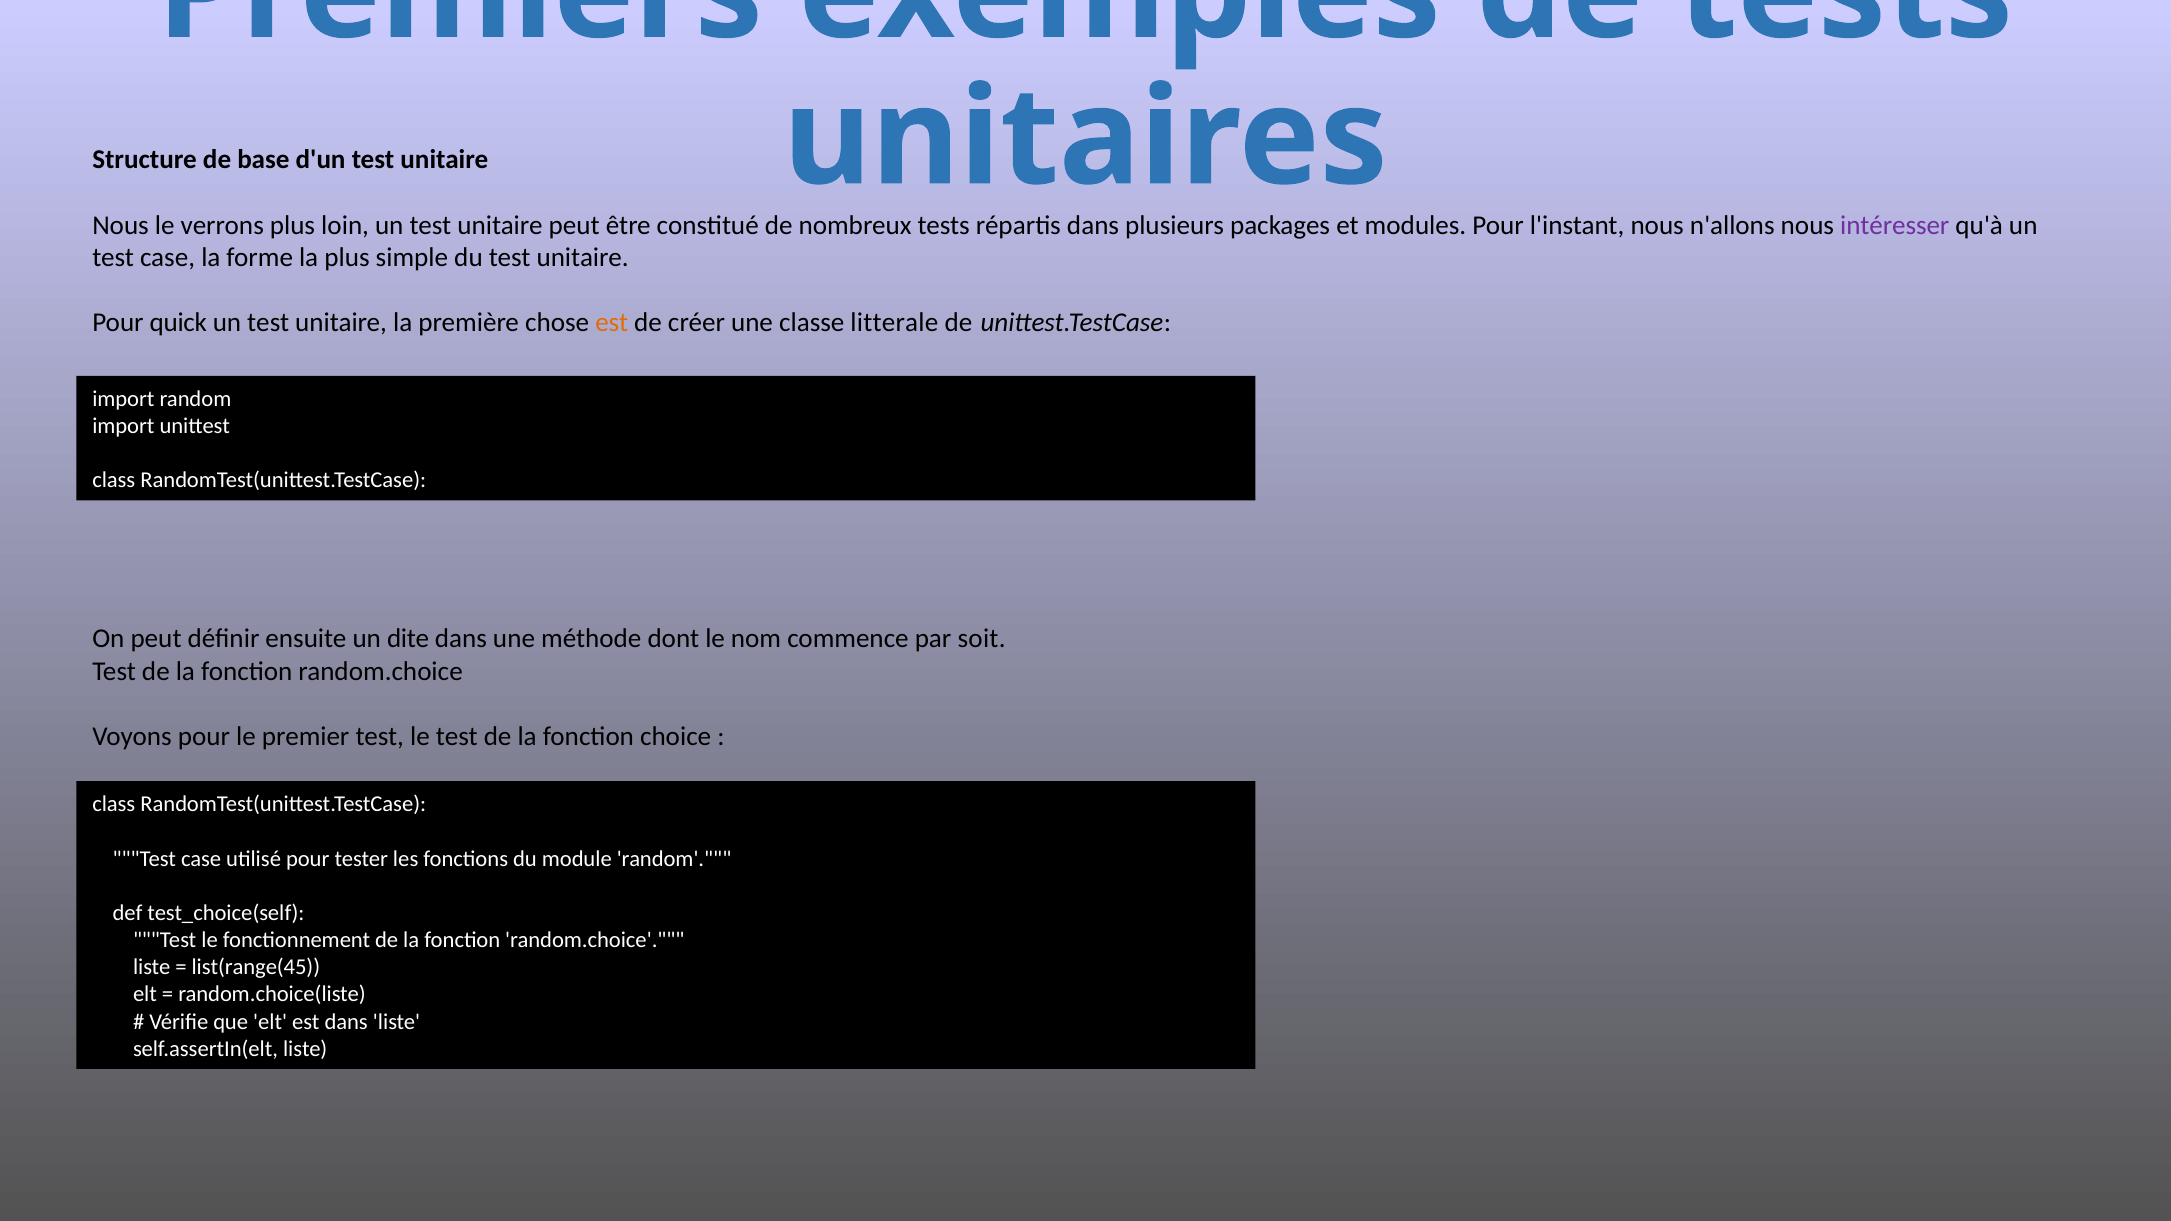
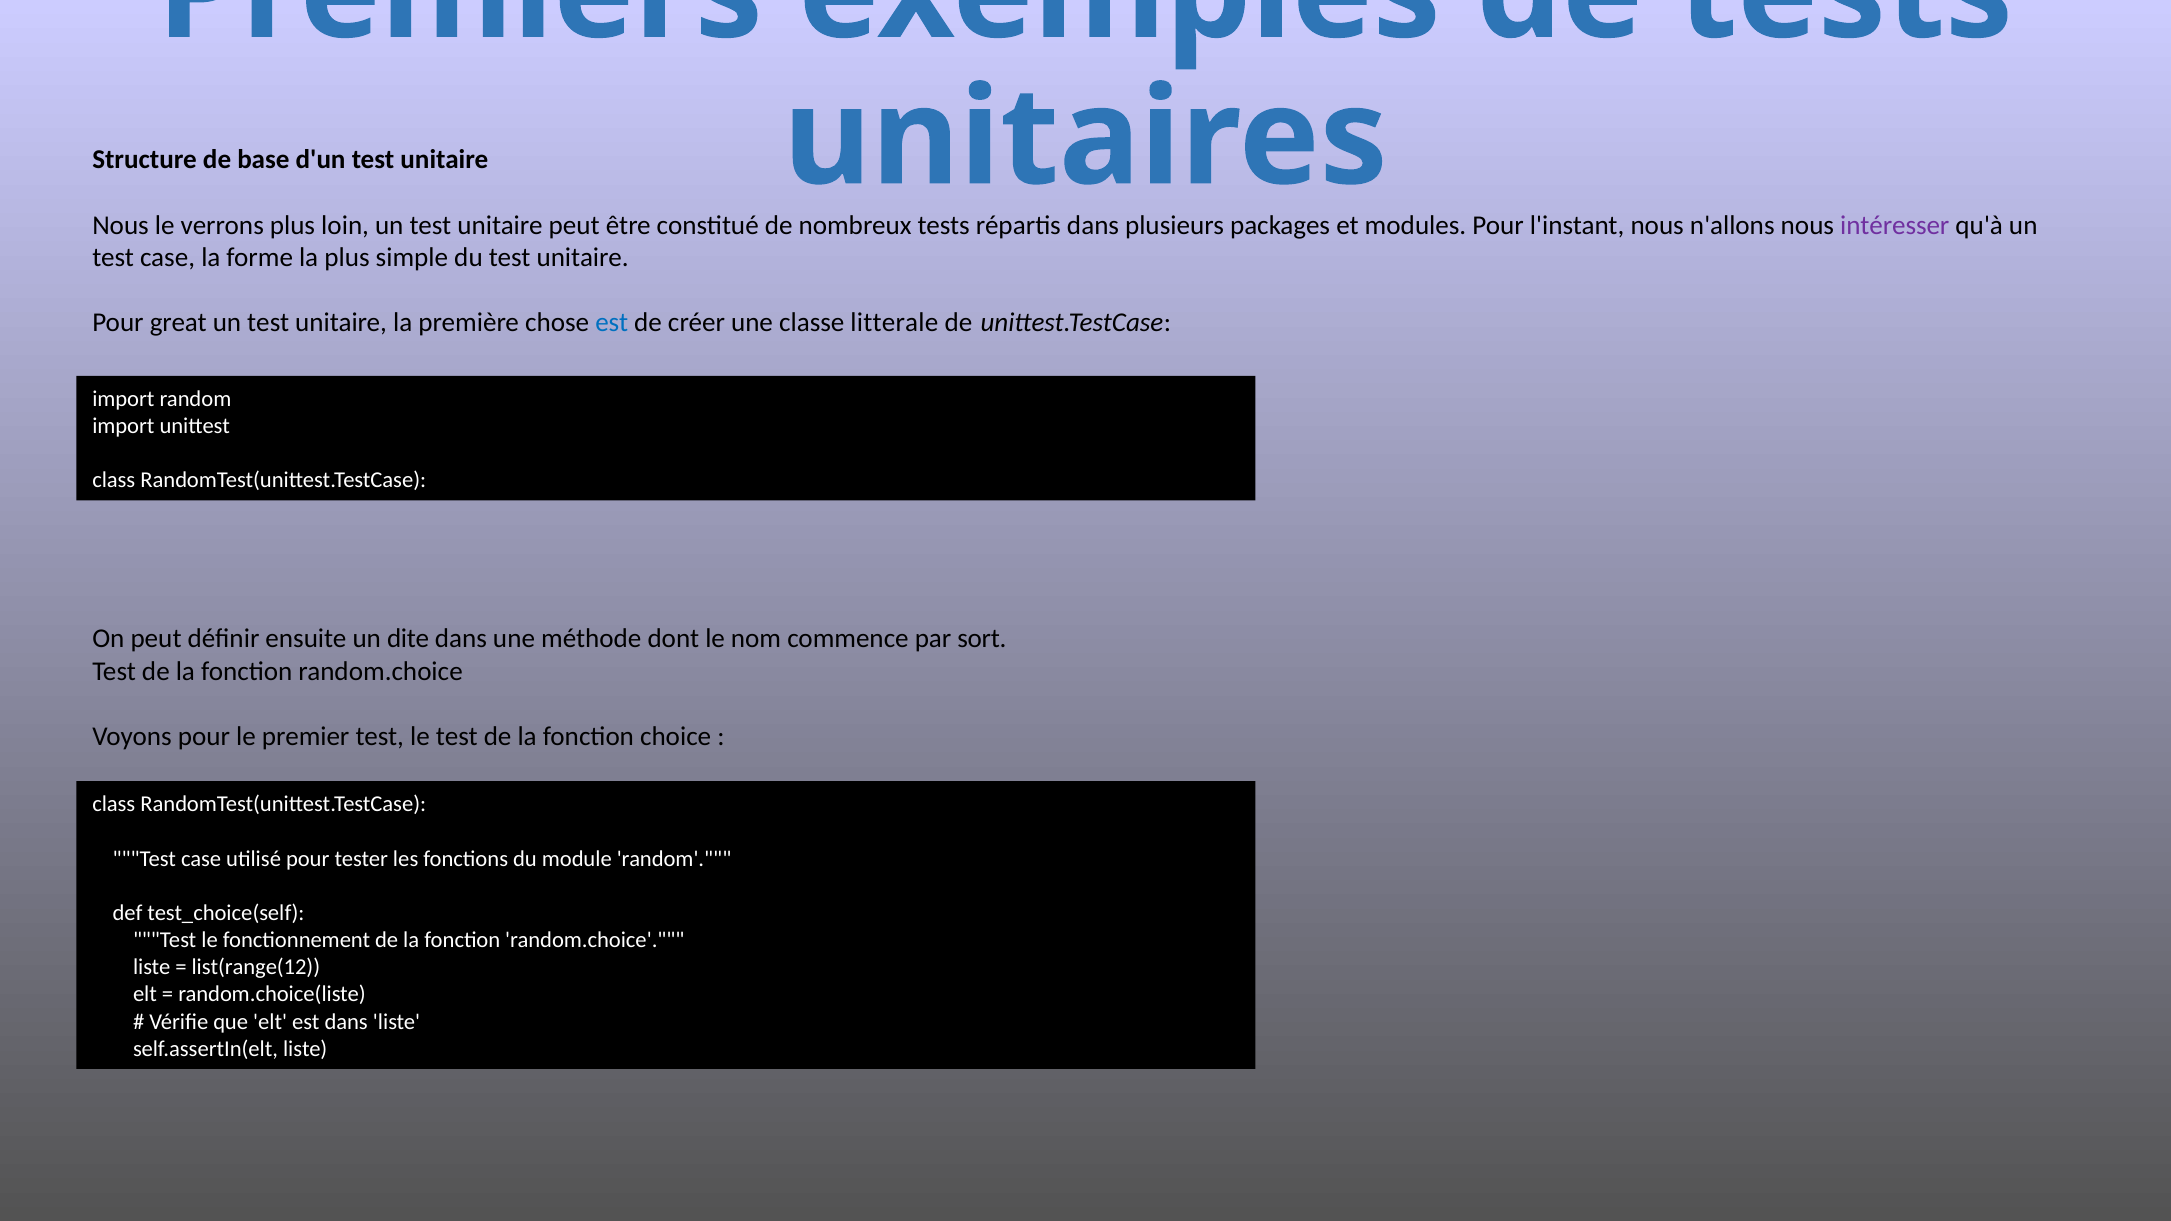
quick: quick -> great (178, 323)
est colour: orange -> blue (612, 323)
soit: soit -> sort (982, 639)
list(range(45: list(range(45 -> list(range(12 (256, 967)
